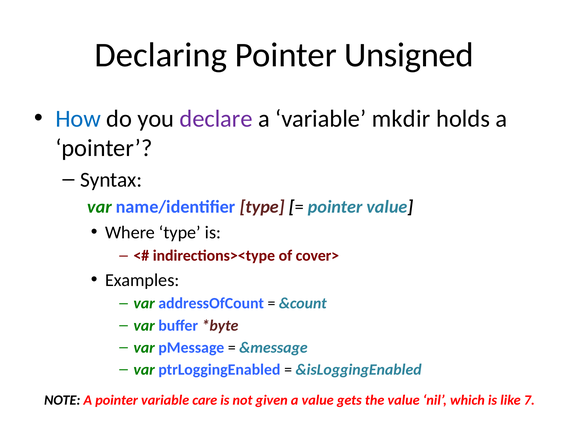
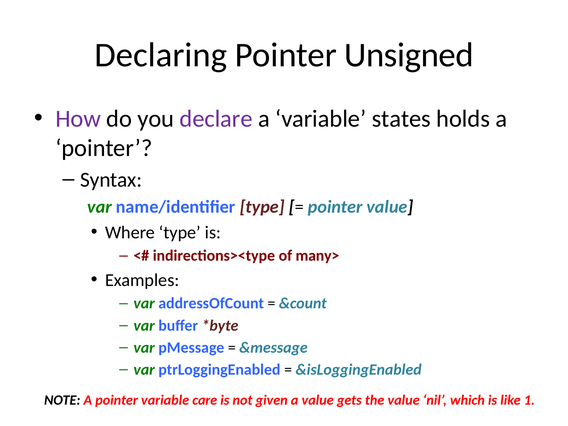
How colour: blue -> purple (78, 119)
mkdir: mkdir -> states (401, 119)
cover>: cover> -> many> (317, 256)
7: 7 -> 1 (529, 400)
